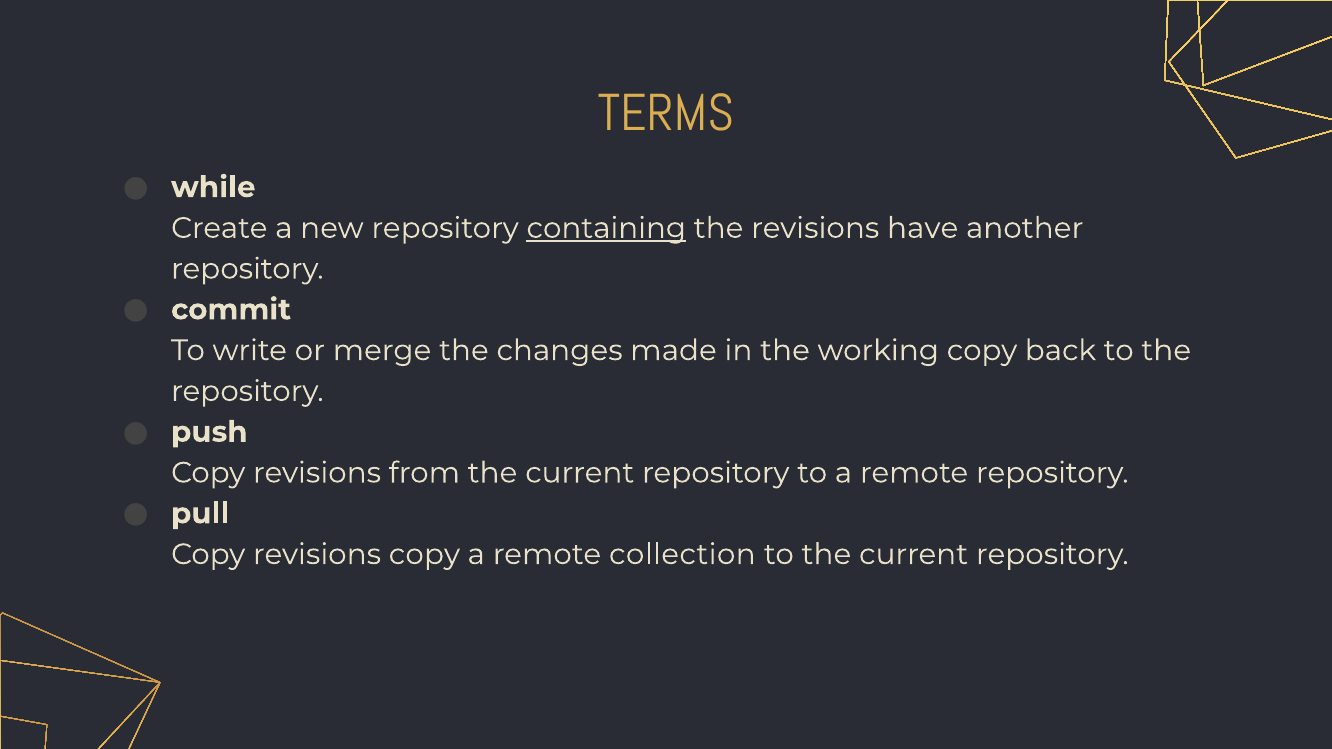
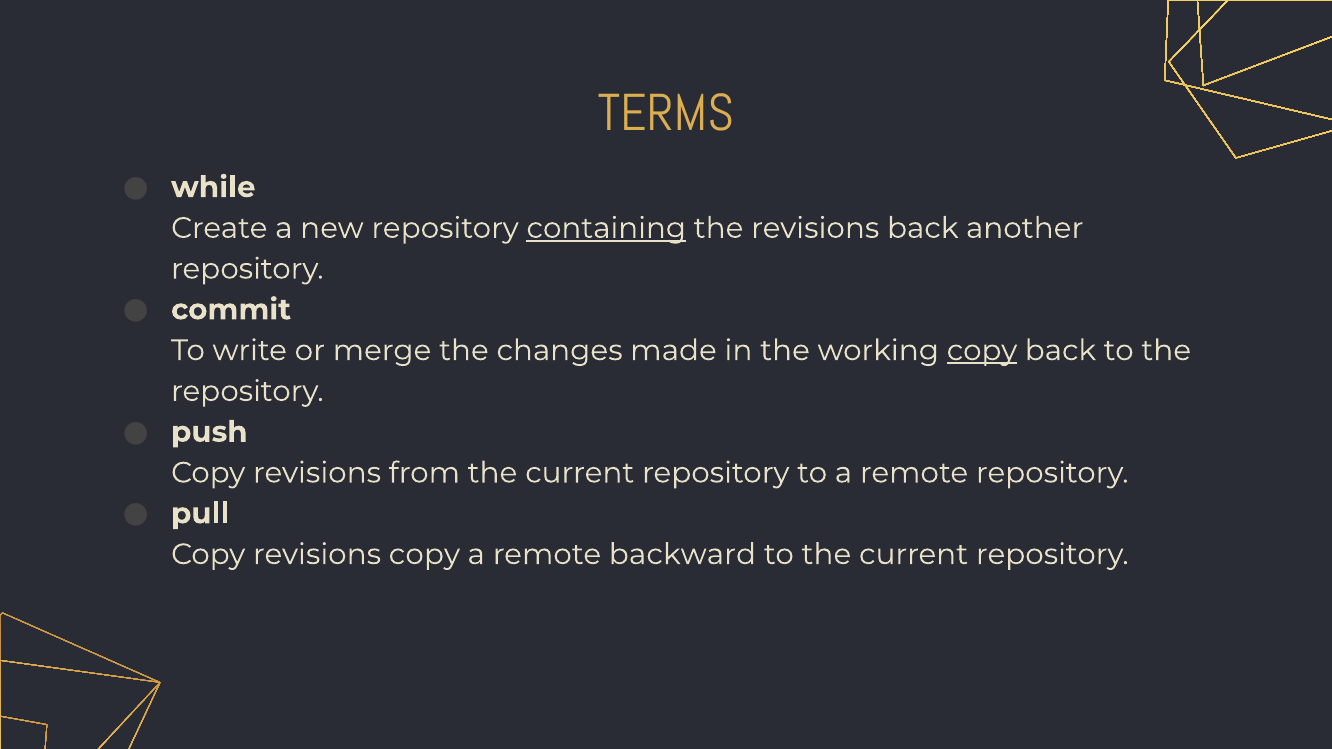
revisions have: have -> back (923, 228)
copy underline: none -> present (982, 351)
collection: collection -> backward (682, 555)
